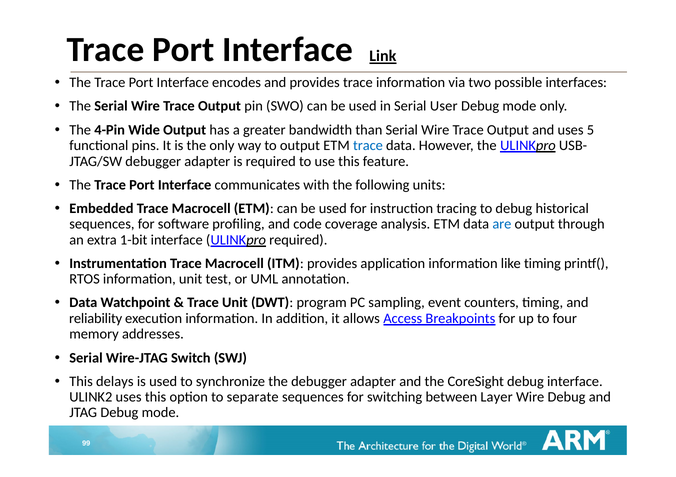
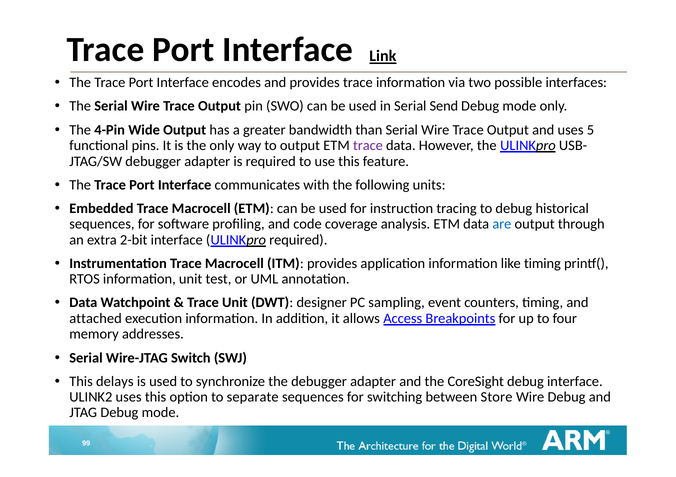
User: User -> Send (444, 106)
trace colour: blue -> purple (368, 146)
1-bit: 1-bit -> 2-bit (134, 240)
program: program -> designer (322, 303)
reliability: reliability -> attached (96, 319)
Layer: Layer -> Store (497, 398)
